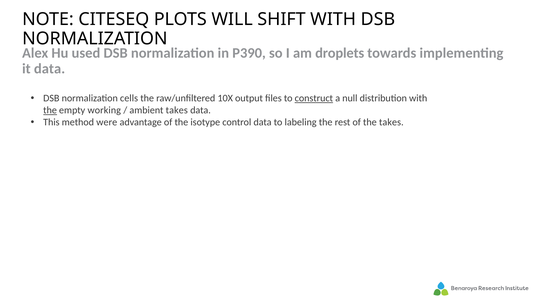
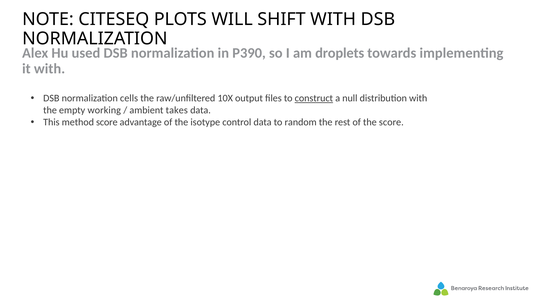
it data: data -> with (50, 69)
the underline: present -> none (50, 110)
method were: were -> score (107, 122)
labeling: labeling -> random (301, 122)
the takes: takes -> score (391, 122)
